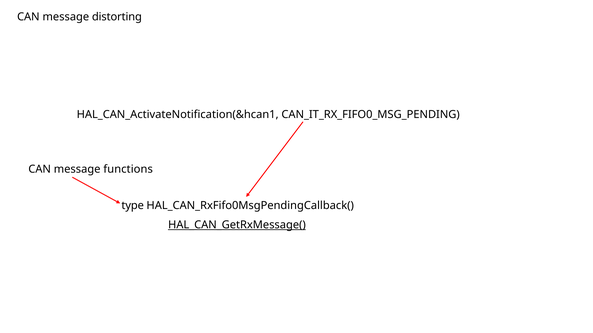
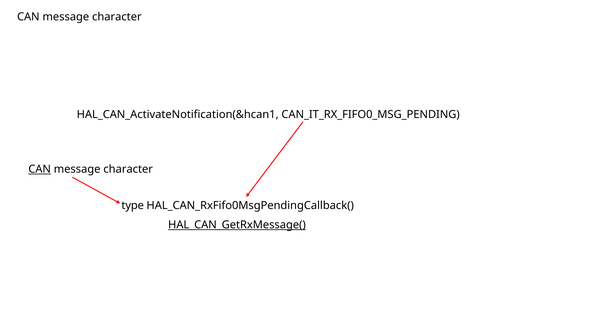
distorting: distorting -> character (117, 17)
CAN underline: none -> present (40, 170)
functions: functions -> character (128, 170)
